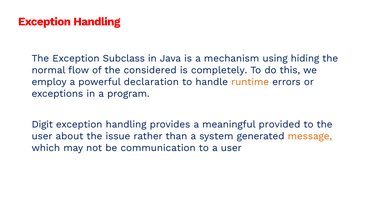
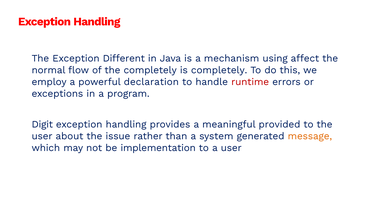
Subclass: Subclass -> Different (124, 58)
hiding: hiding -> affect (305, 58)
the considered: considered -> completely (150, 70)
runtime colour: orange -> red (250, 82)
communication: communication -> implementation (158, 148)
